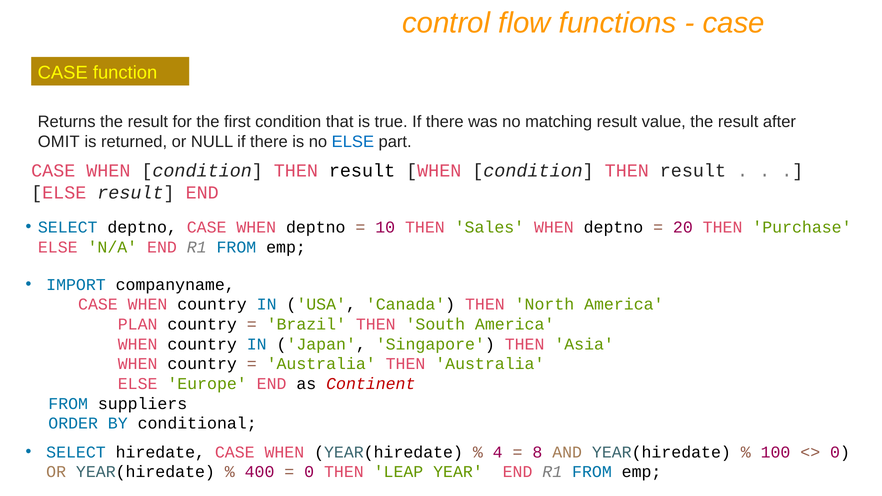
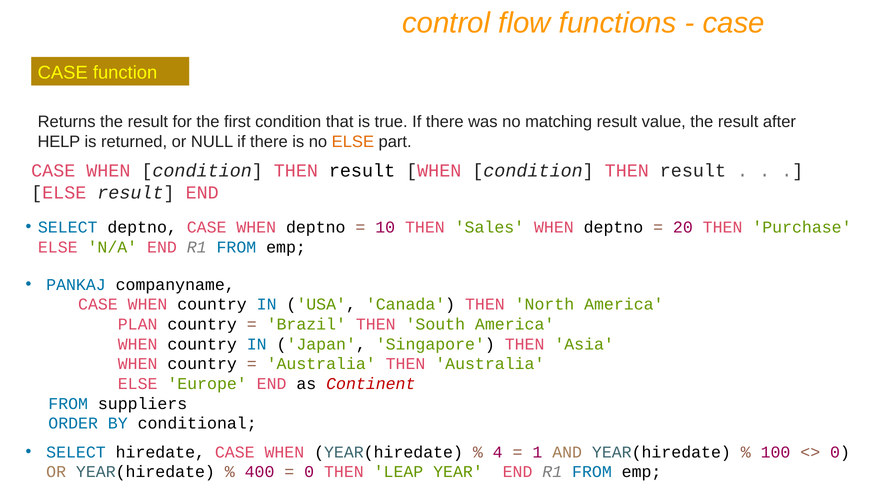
OMIT: OMIT -> HELP (59, 142)
ELSE colour: blue -> orange (353, 142)
IMPORT: IMPORT -> PANKAJ (76, 285)
8: 8 -> 1 (537, 452)
